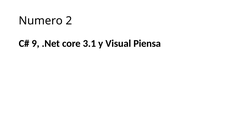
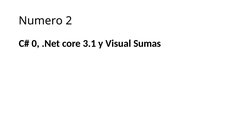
9: 9 -> 0 (35, 43)
Piensa: Piensa -> Sumas (147, 43)
